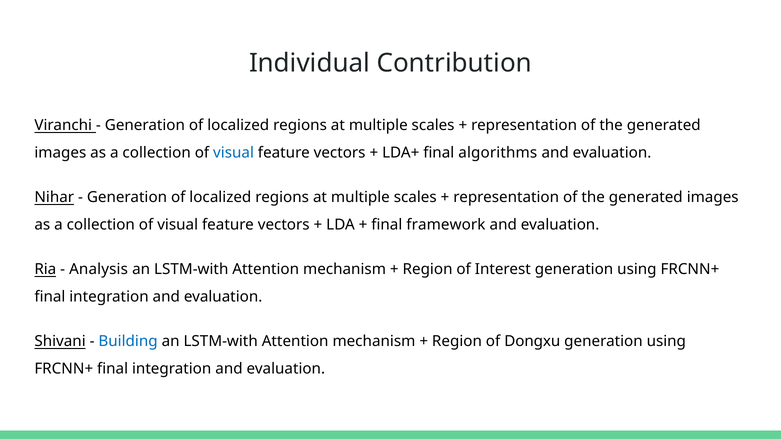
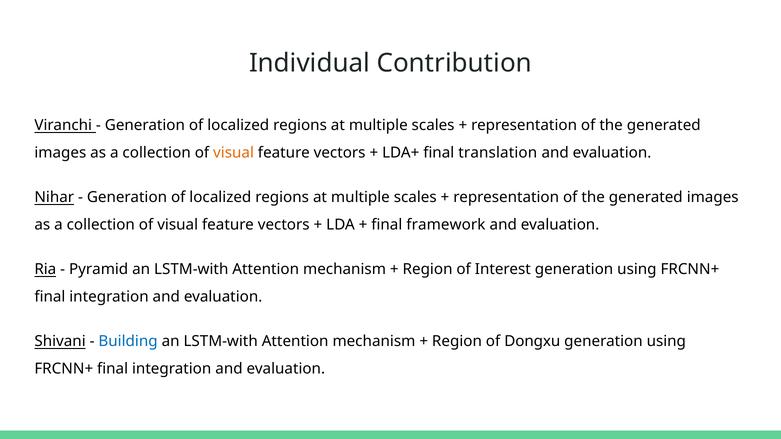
visual colour: blue -> orange (234, 153)
algorithms: algorithms -> translation (498, 153)
Analysis: Analysis -> Pyramid (99, 270)
